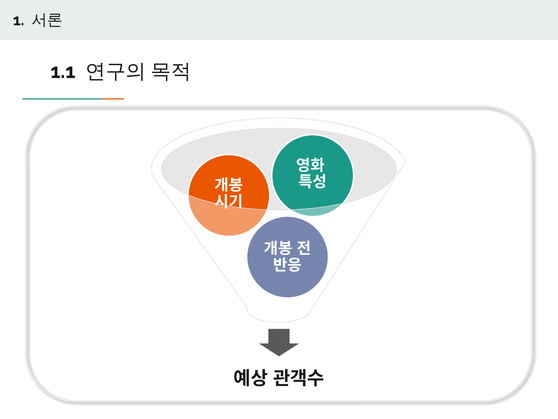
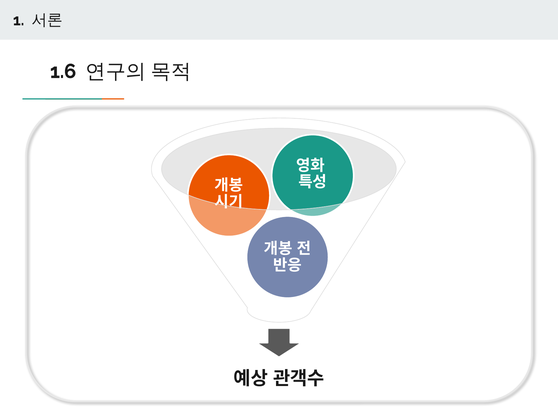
1.1: 1.1 -> 1.6 (63, 71)
